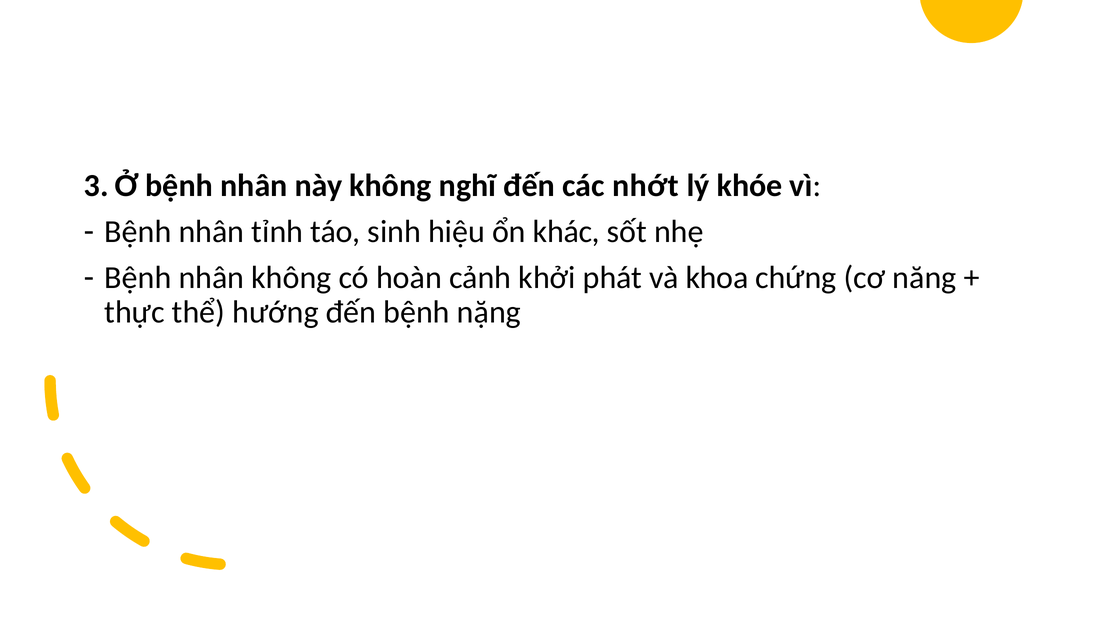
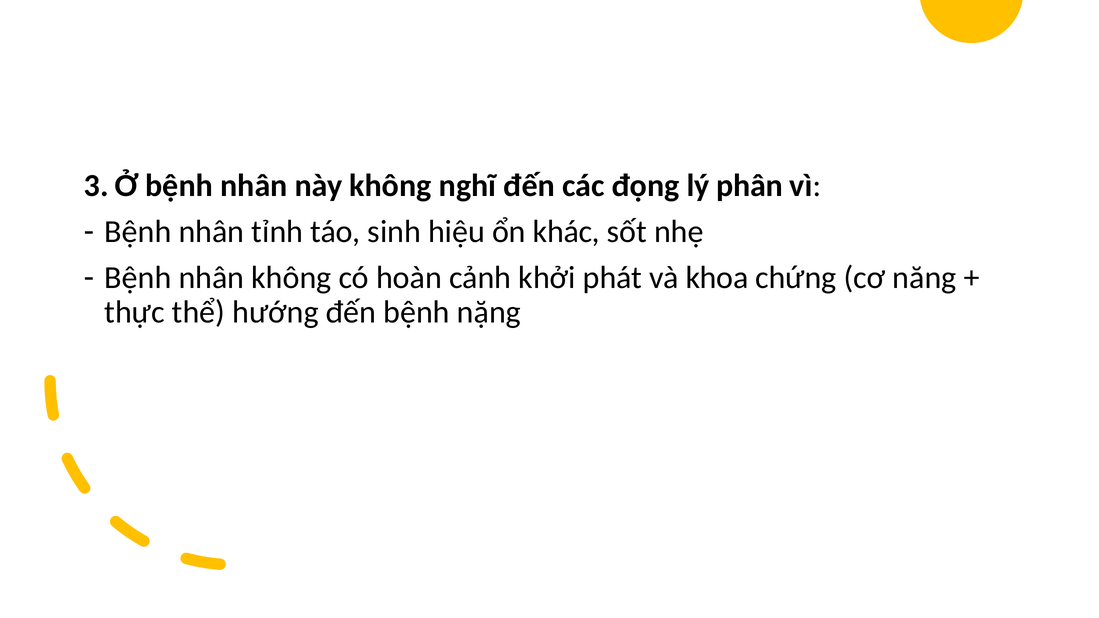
nhớt: nhớt -> đọng (646, 186)
khóe: khóe -> phân (750, 186)
